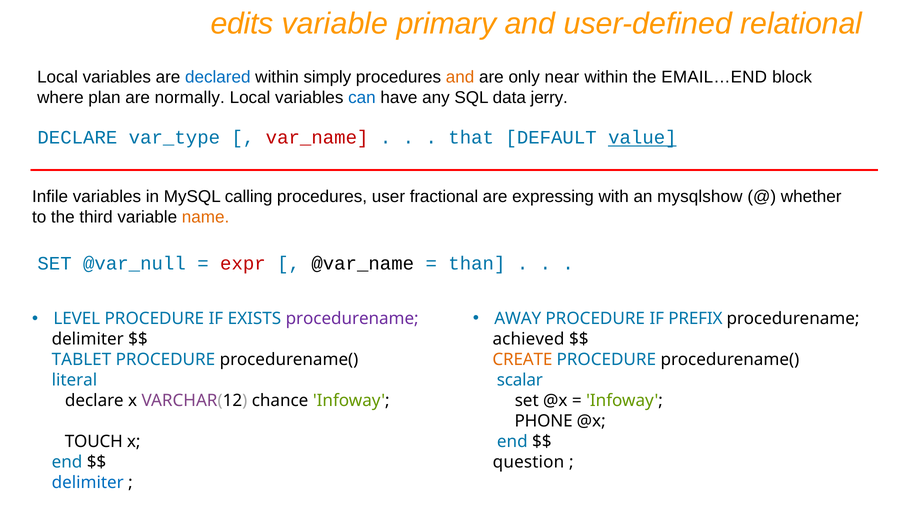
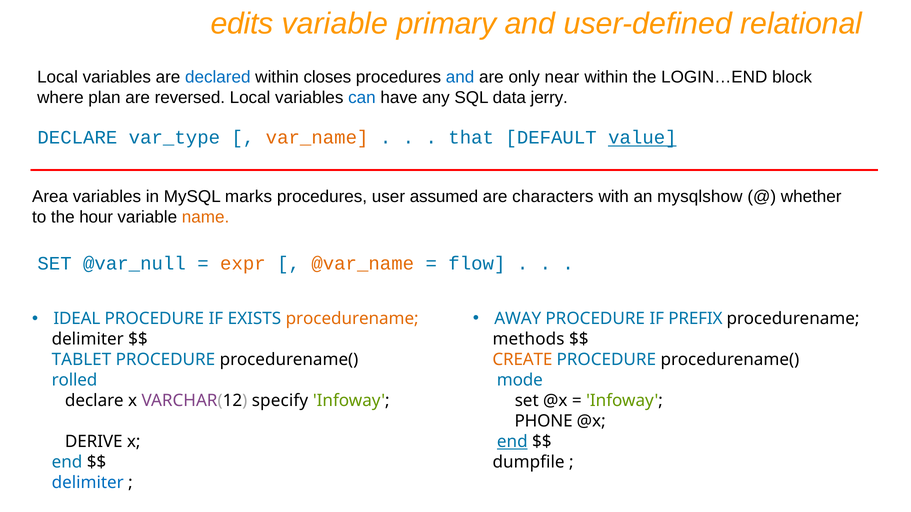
simply: simply -> closes (327, 77)
and colour: orange -> blue (460, 77)
EMAIL…END: EMAIL…END -> LOGIN…END (714, 77)
normally: normally -> reversed (190, 98)
var_name colour: red -> orange (317, 138)
Infile: Infile -> Area (50, 197)
calling: calling -> marks (248, 197)
fractional: fractional -> assumed (444, 197)
expressing: expressing -> characters (553, 197)
third: third -> hour (96, 217)
expr colour: red -> orange (243, 264)
@var_name colour: black -> orange (363, 264)
than: than -> flow (477, 264)
LEVEL: LEVEL -> IDEAL (77, 319)
procedurename colour: purple -> orange (352, 319)
achieved: achieved -> methods (529, 339)
scalar: scalar -> mode (520, 380)
literal: literal -> rolled (75, 381)
chance: chance -> specify (280, 401)
end underline: none -> present (512, 442)
TOUCH: TOUCH -> DERIVE (94, 442)
question: question -> dumpfile (529, 462)
